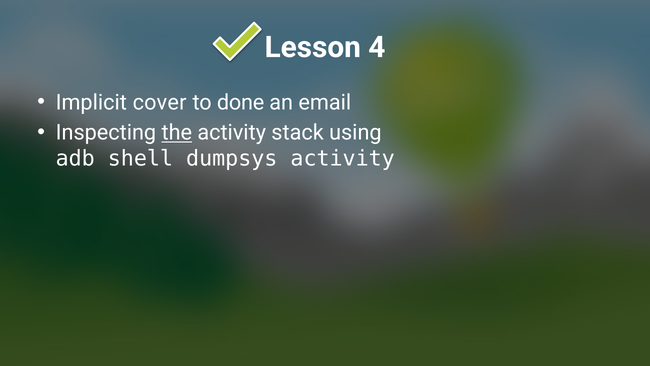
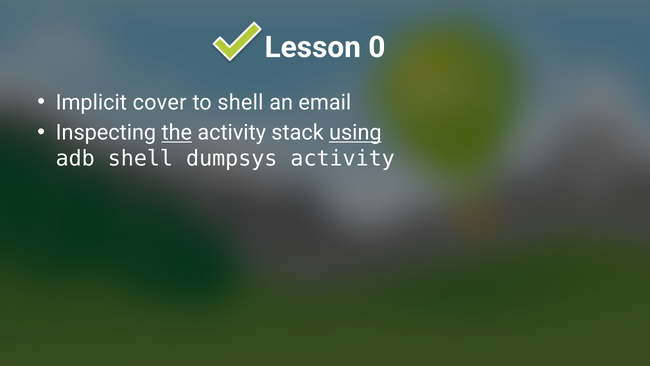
4: 4 -> 0 (377, 47)
to done: done -> shell (240, 102)
using underline: none -> present (355, 133)
